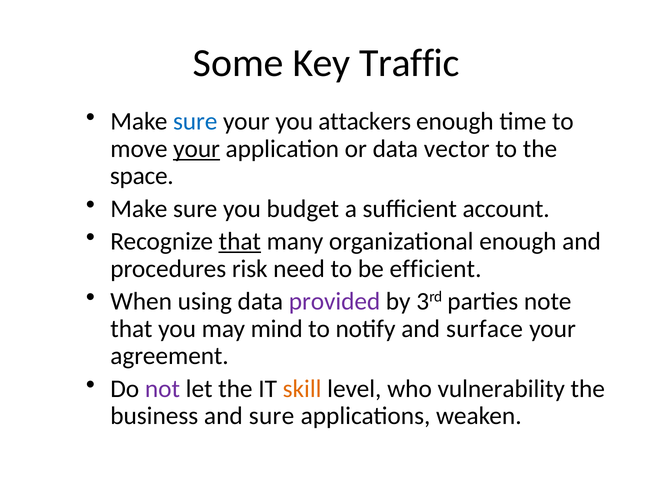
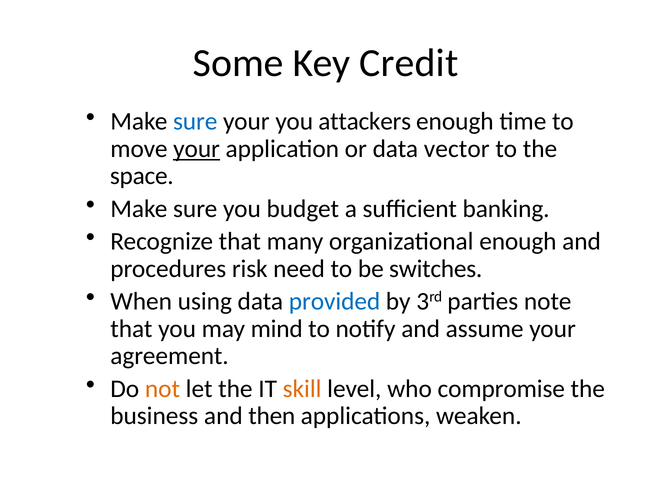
Traffic: Traffic -> Credit (409, 63)
account: account -> banking (506, 209)
that underline: present -> none (240, 241)
efficient: efficient -> switches (436, 269)
provided colour: purple -> blue (335, 301)
surface: surface -> assume (485, 329)
not colour: purple -> orange (162, 389)
vulnerability: vulnerability -> compromise (501, 389)
and sure: sure -> then (272, 416)
